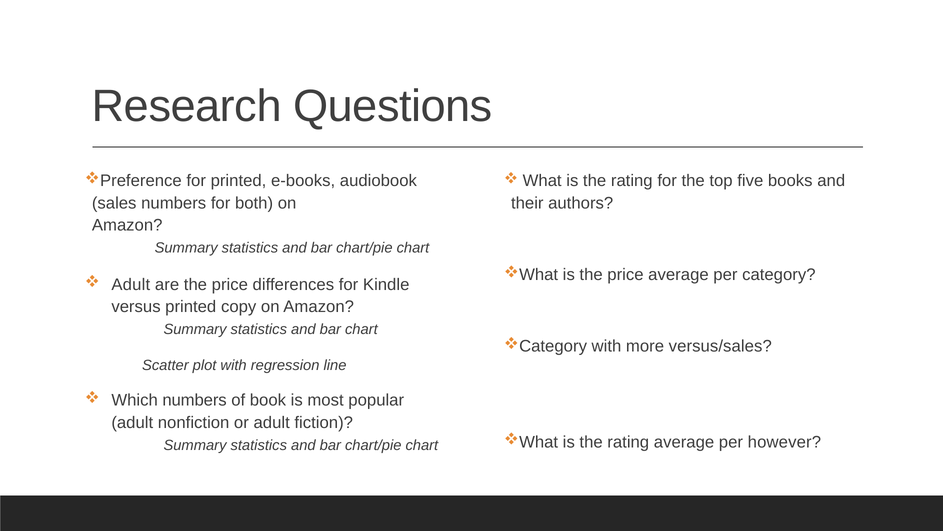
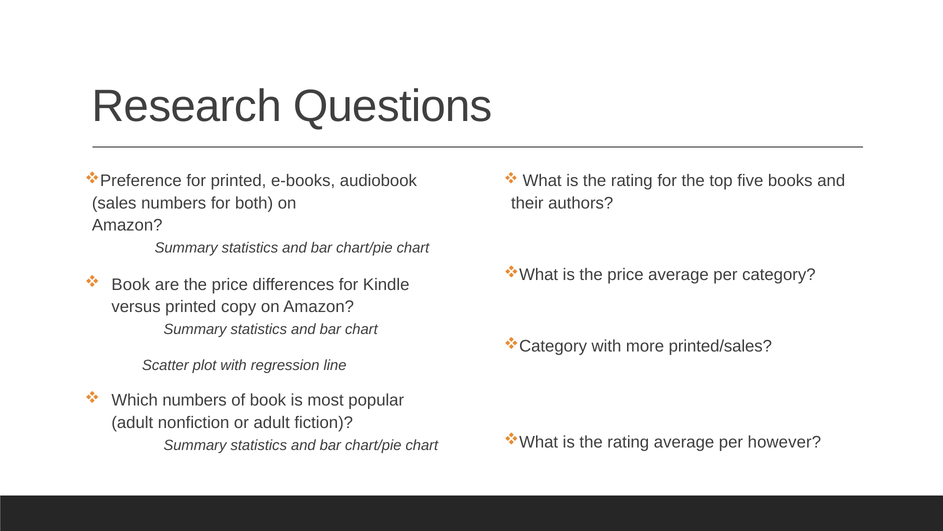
Adult: Adult -> Book (131, 284)
versus/sales: versus/sales -> printed/sales (720, 346)
